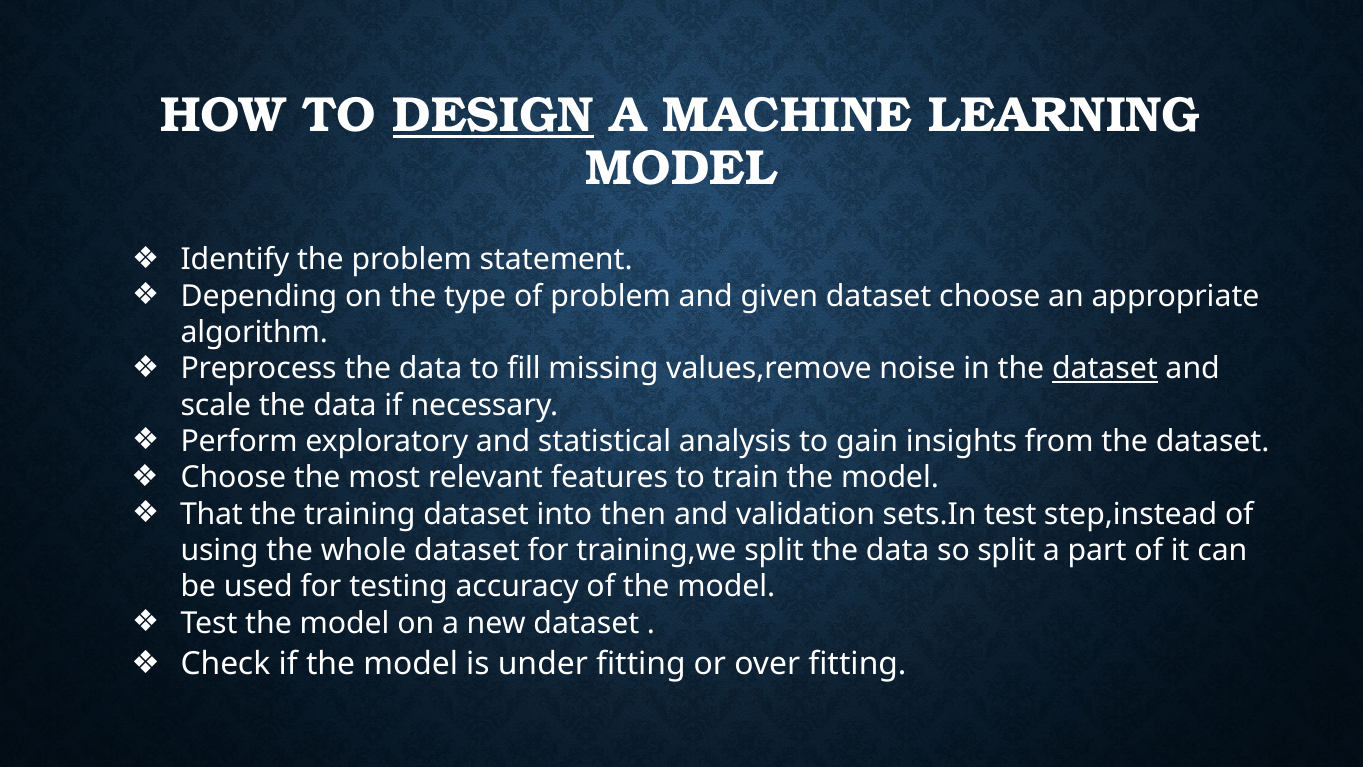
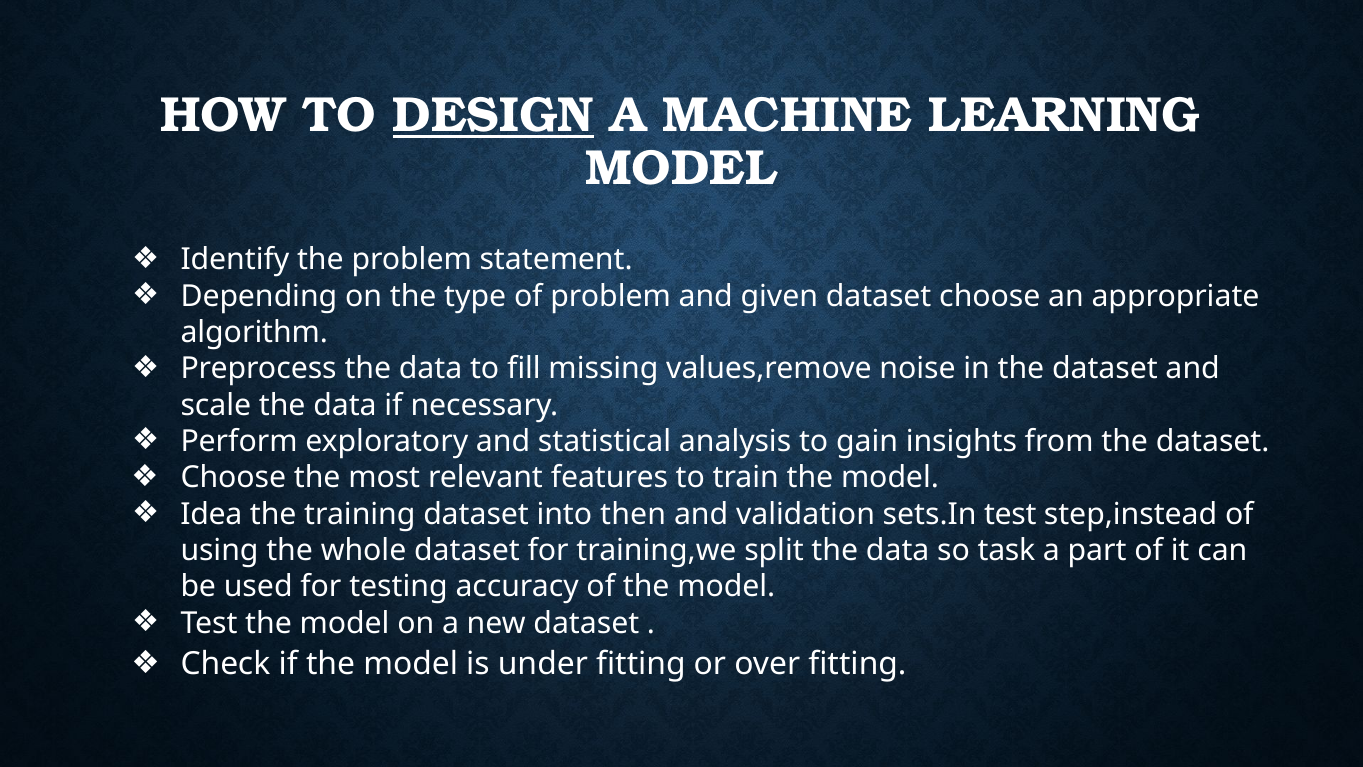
dataset underline: present -> none (1105, 369)
That: That -> Idea (211, 514)
so split: split -> task (1006, 550)
